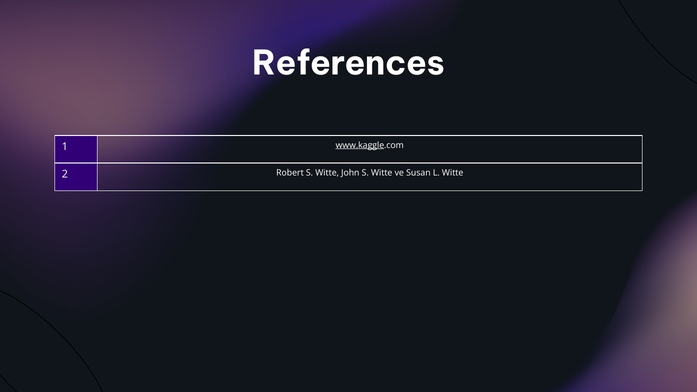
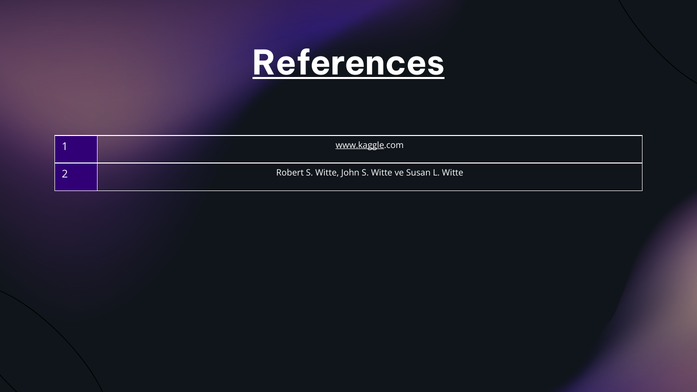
References underline: none -> present (349, 64)
